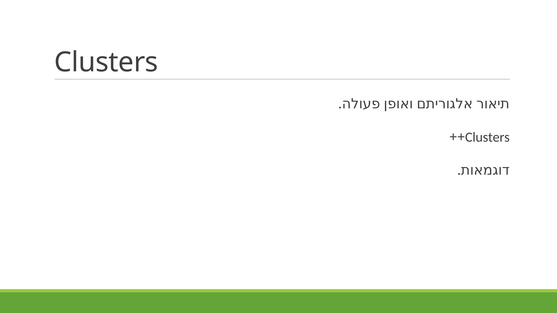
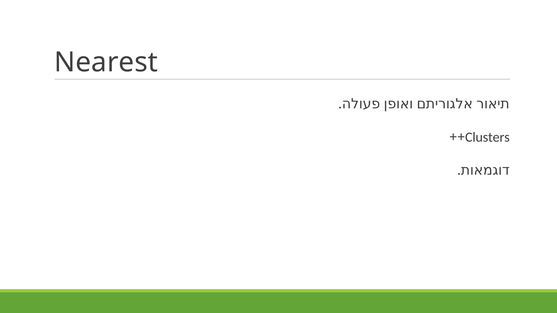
Clusters: Clusters -> Nearest (106, 62)
